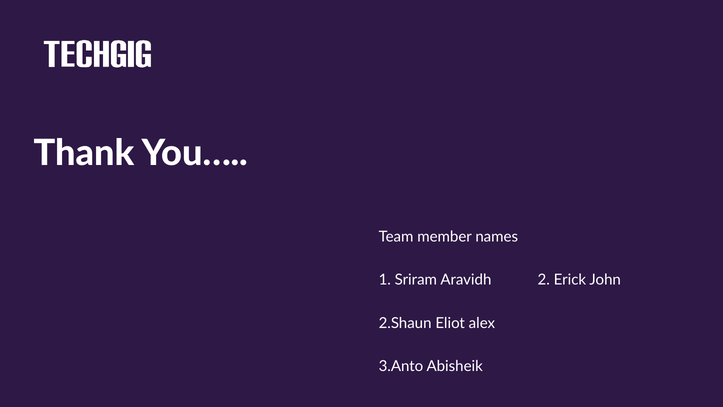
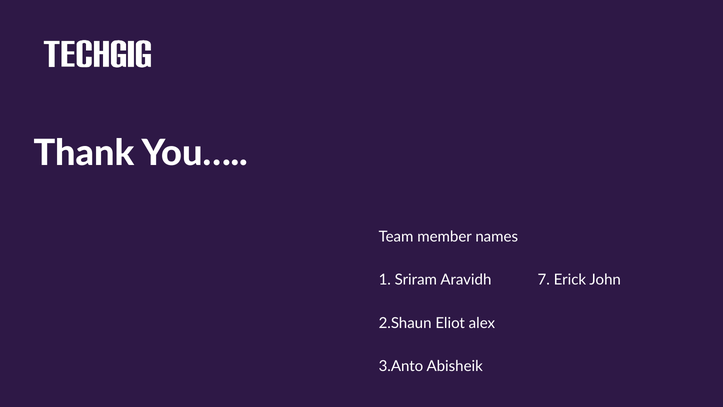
2: 2 -> 7 (544, 280)
